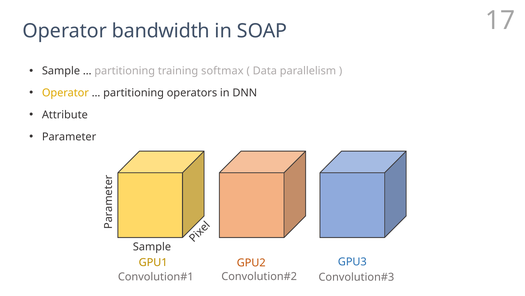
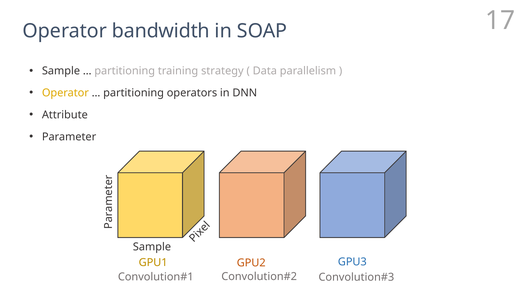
softmax: softmax -> strategy (222, 71)
